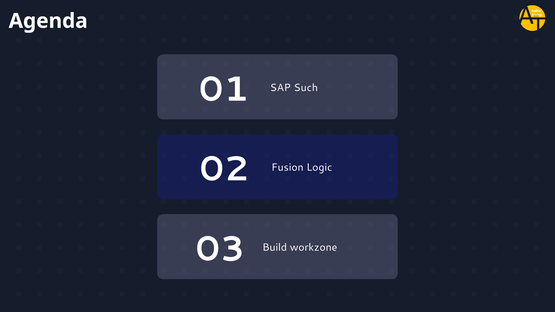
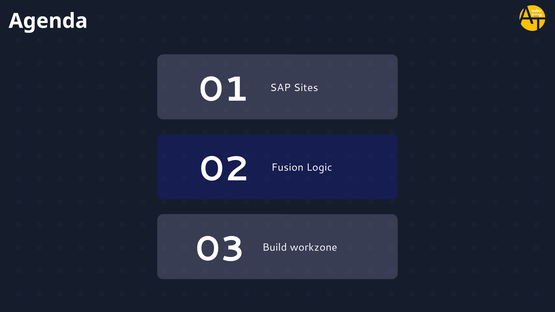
Such: Such -> Sites (306, 88)
